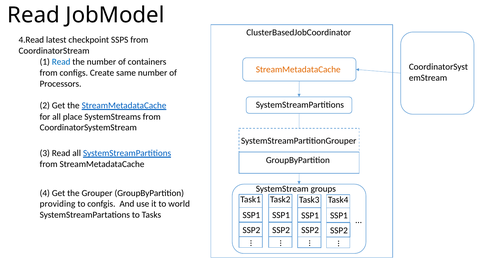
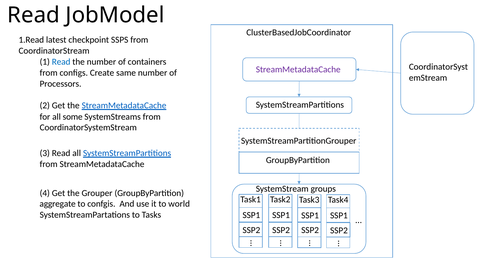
4.Read: 4.Read -> 1.Read (31, 40)
StreamMetadataCache colour: orange -> purple (298, 70)
place: place -> some (73, 117)
providing: providing -> aggregate (58, 204)
